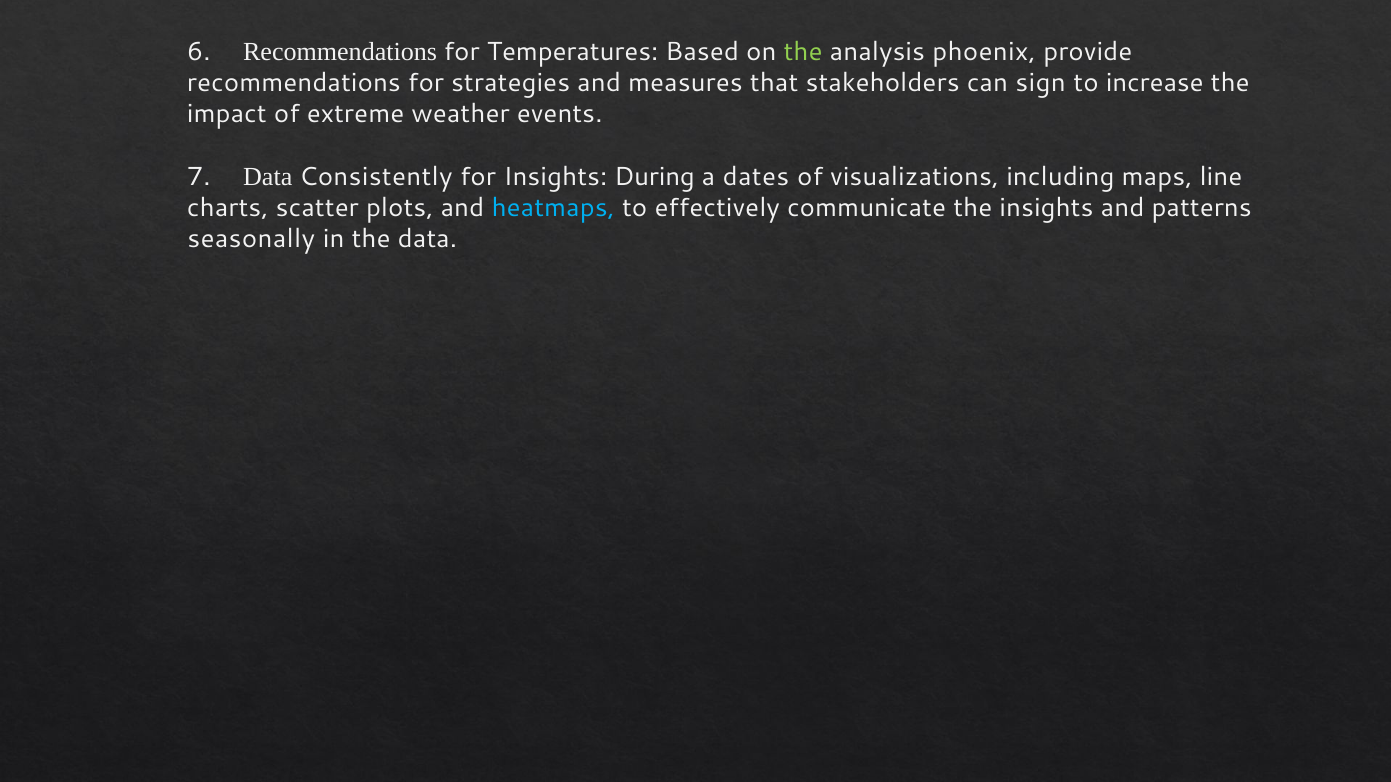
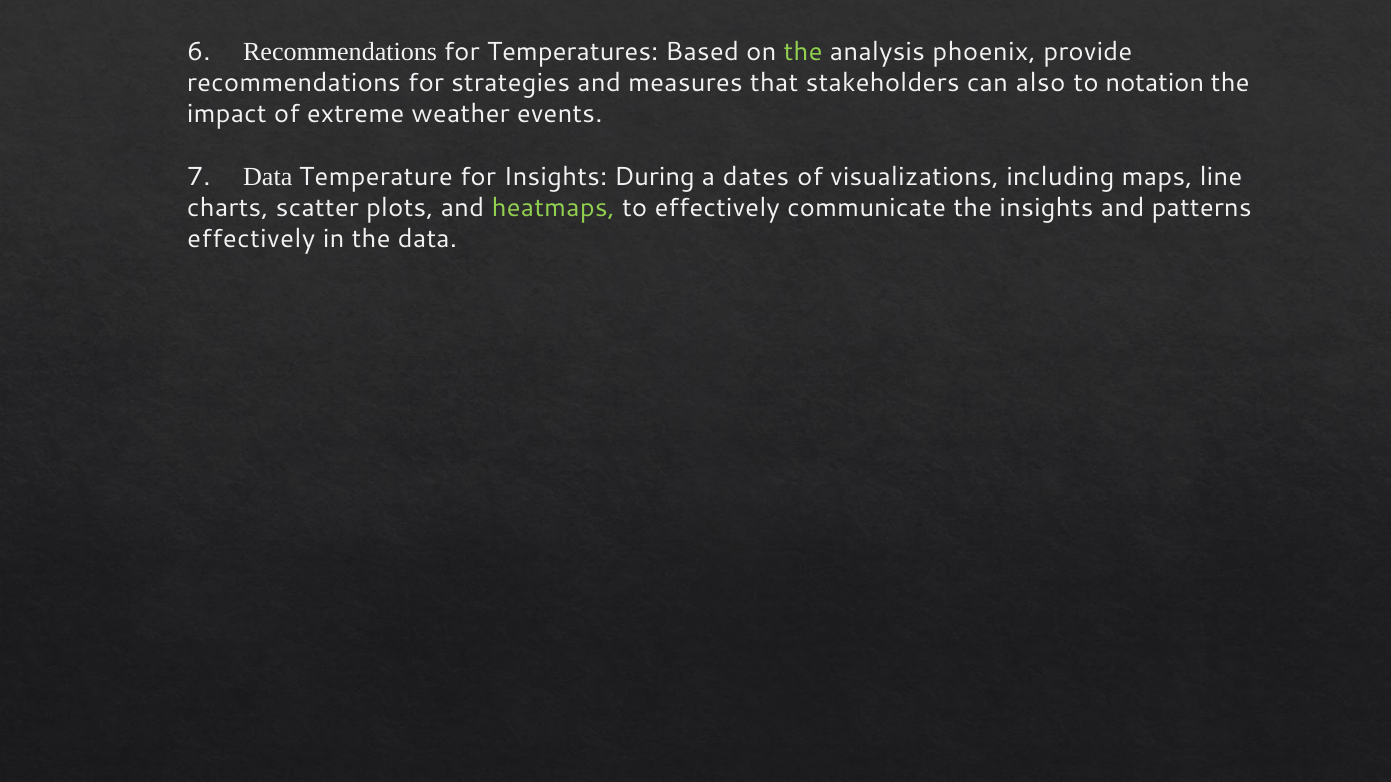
sign: sign -> also (1041, 83)
increase: increase -> notation (1155, 83)
Consistently: Consistently -> Temperature (376, 177)
heatmaps colour: light blue -> light green (553, 208)
seasonally: seasonally -> effectively (251, 239)
